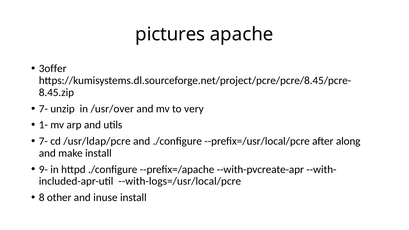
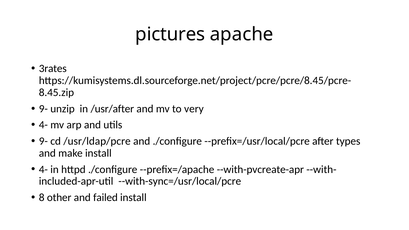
3offer: 3offer -> 3rates (53, 69)
7-: 7- -> 9- (43, 109)
/usr/over: /usr/over -> /usr/after (112, 109)
1-: 1- -> 4- (43, 125)
7-: 7- -> 9- (43, 141)
along: along -> types (348, 141)
9-: 9- -> 4- (43, 169)
--with-logs=/usr/local/pcre: --with-logs=/usr/local/pcre -> --with-sync=/usr/local/pcre (180, 181)
inuse: inuse -> failed (105, 198)
